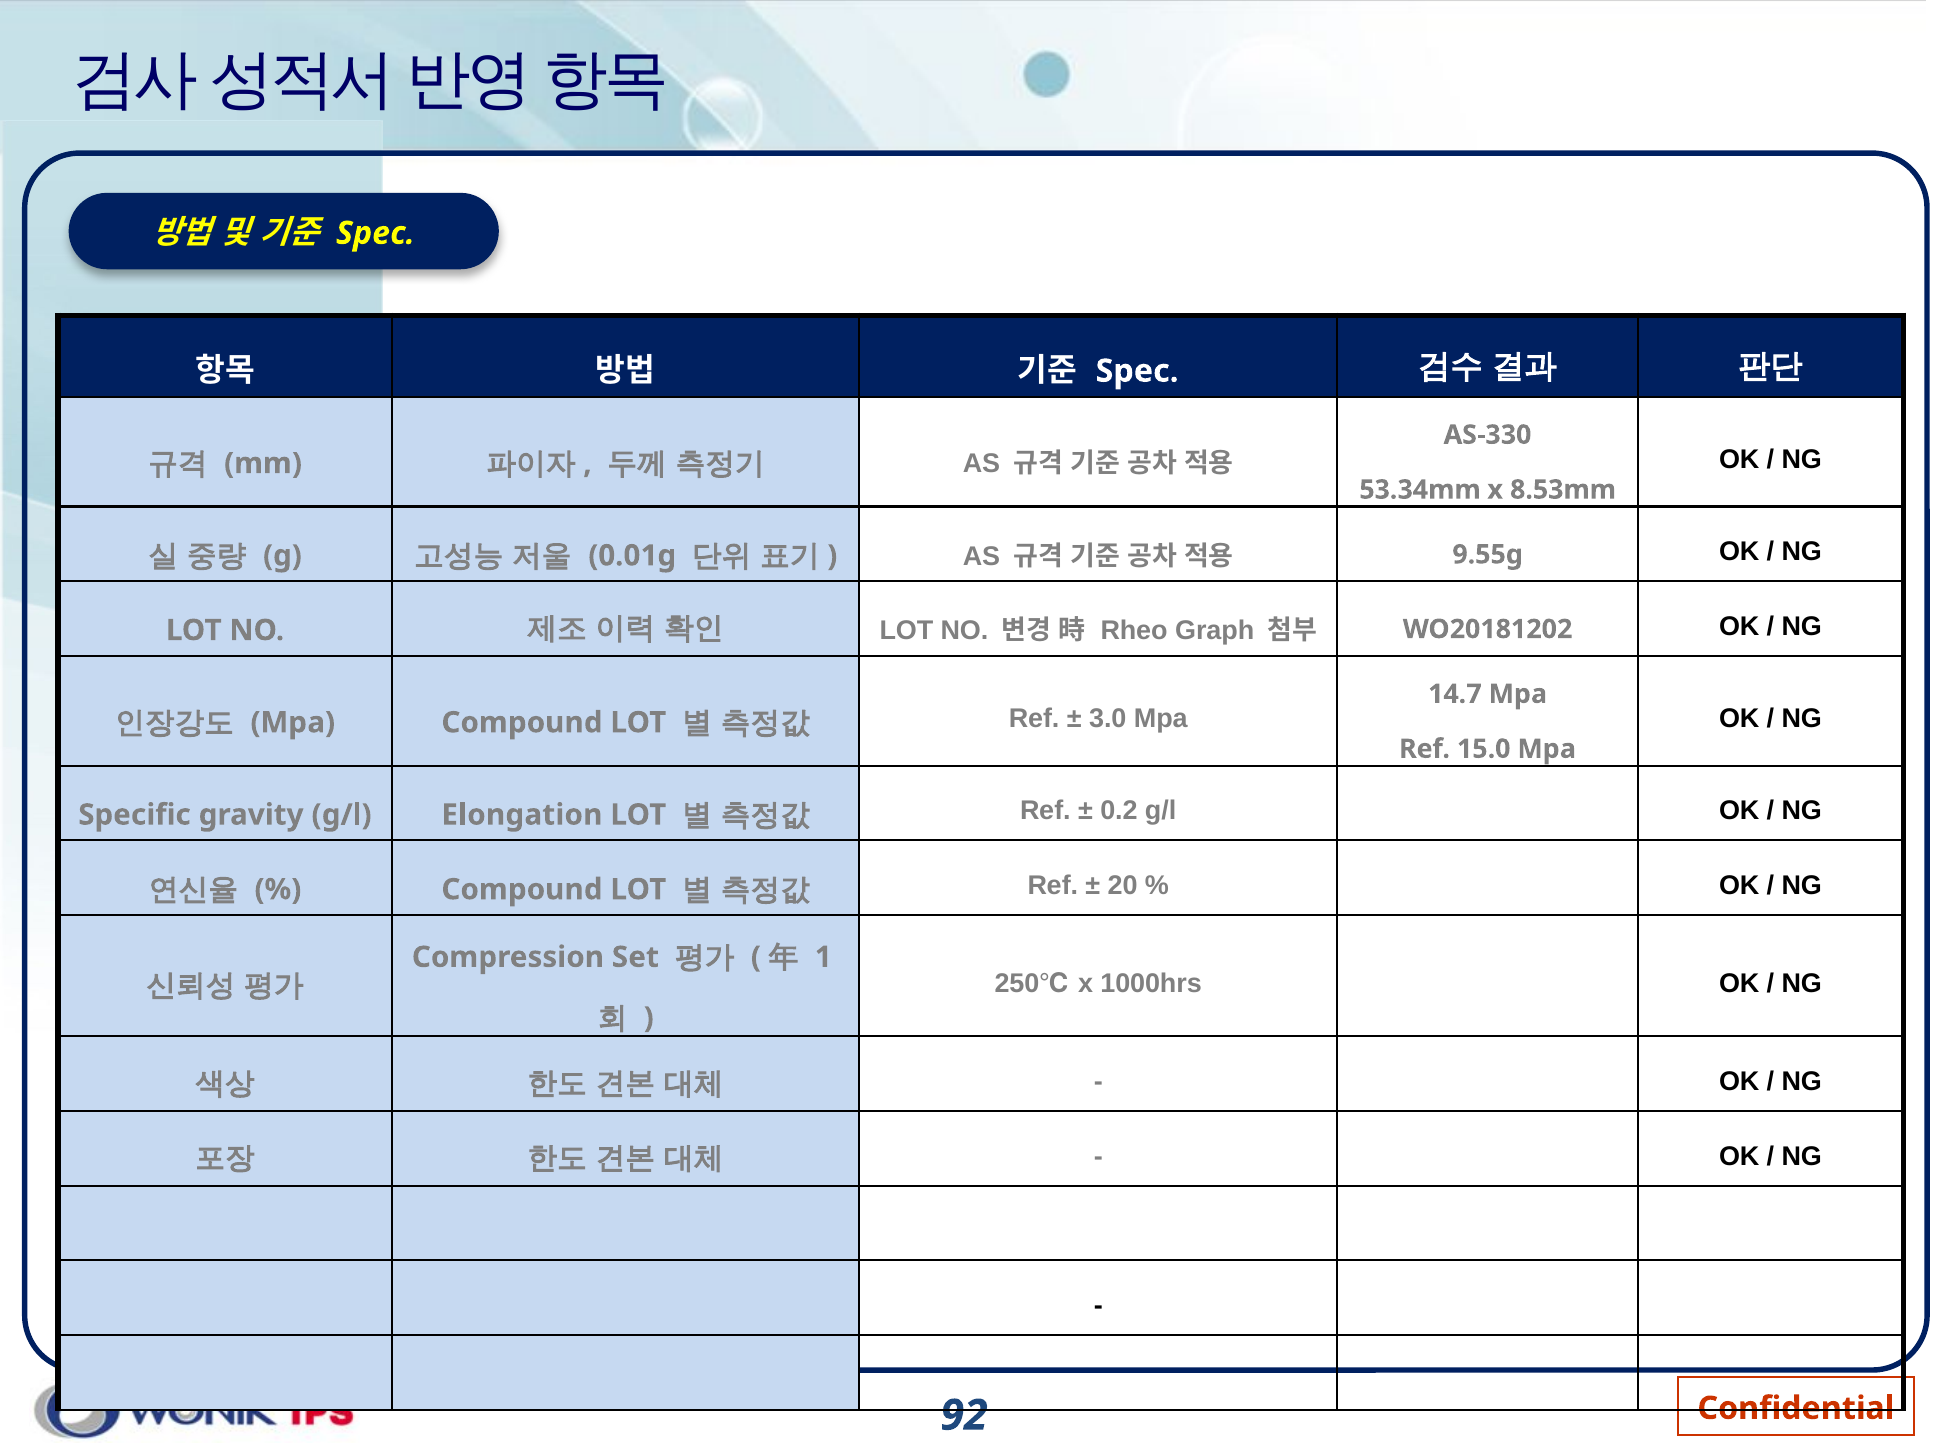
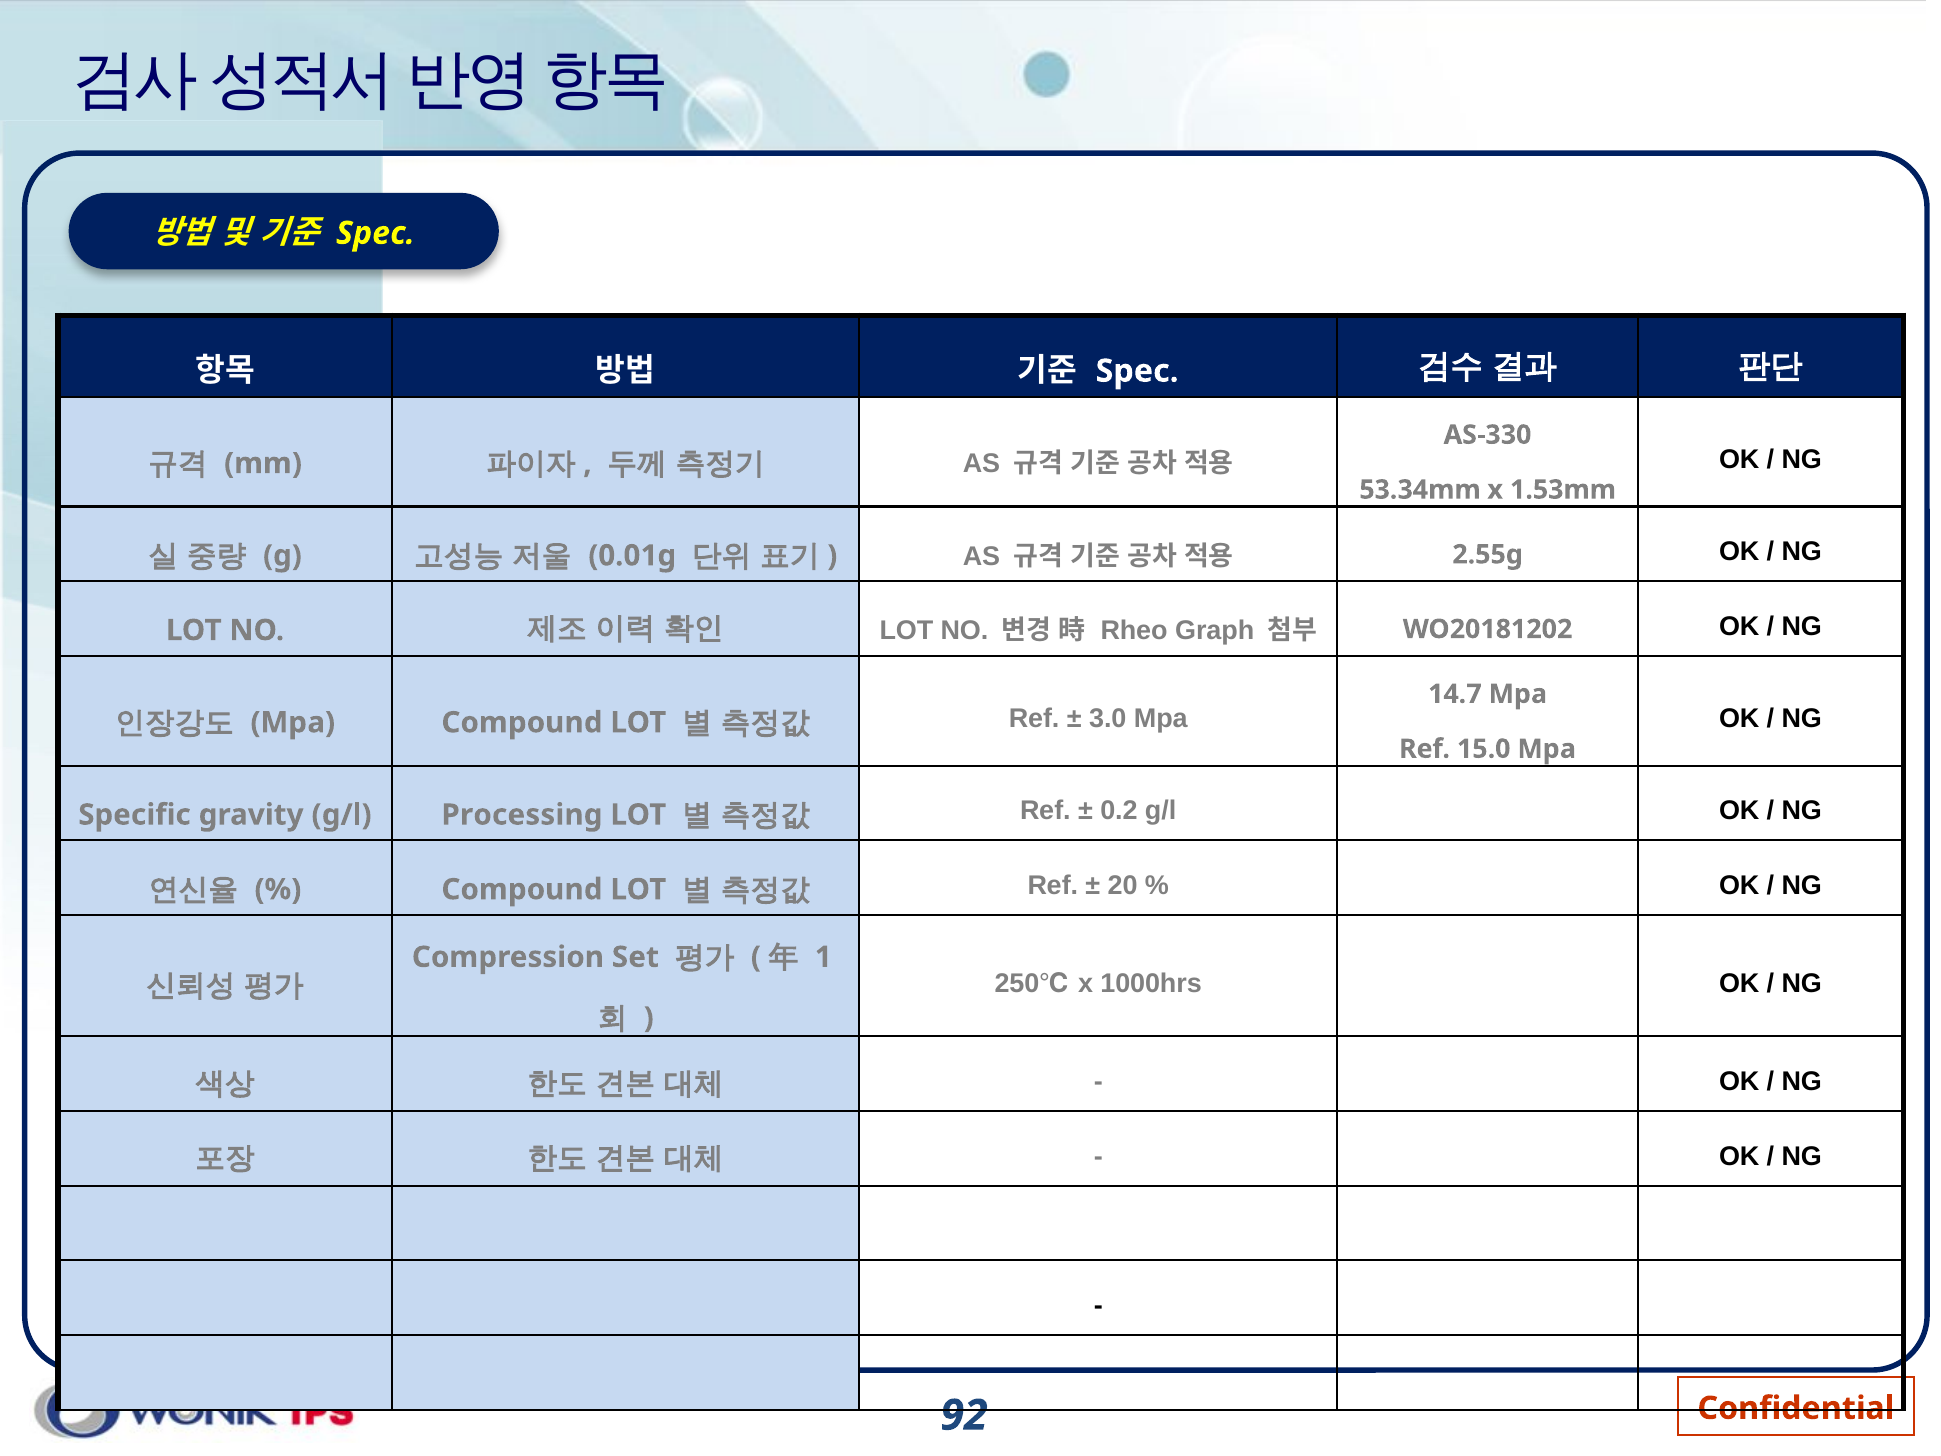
8.53mm: 8.53mm -> 1.53mm (1563, 490)
9.55g: 9.55g -> 2.55g (1488, 554)
Elongation: Elongation -> Processing (522, 815)
